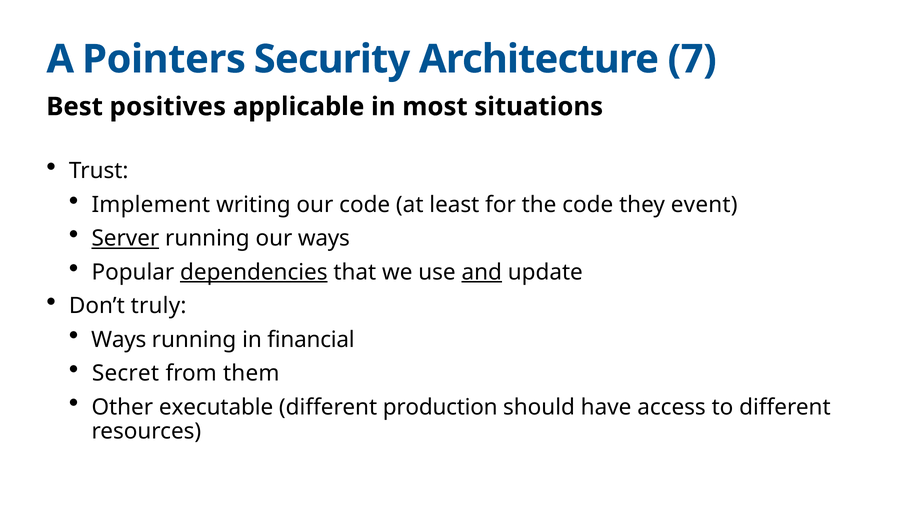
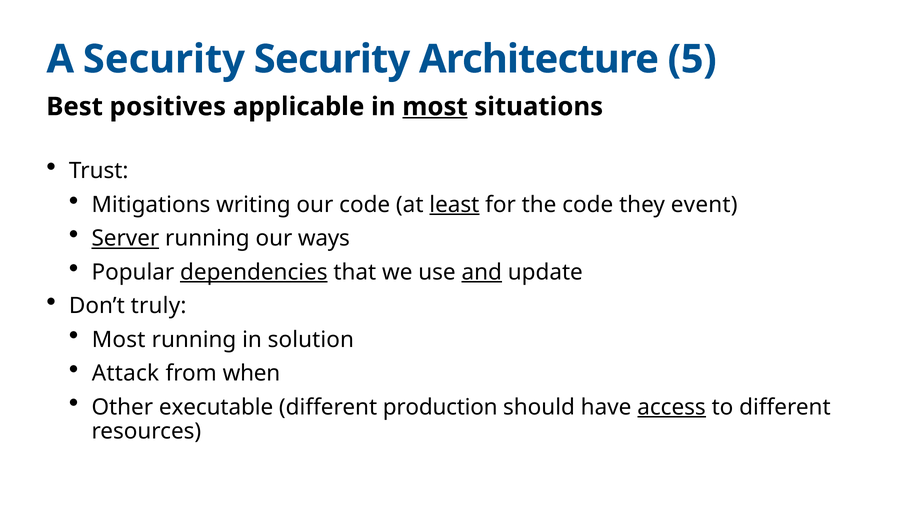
A Pointers: Pointers -> Security (164, 59)
7: 7 -> 5 (692, 59)
most underline: none -> present (435, 107)
Implement: Implement -> Mitigations (151, 205)
least underline: none -> present (454, 205)
Ways: Ways -> Most (119, 339)
financial: financial -> solution (311, 339)
Secret: Secret -> Attack (125, 373)
them: them -> when (251, 373)
access underline: none -> present (672, 407)
